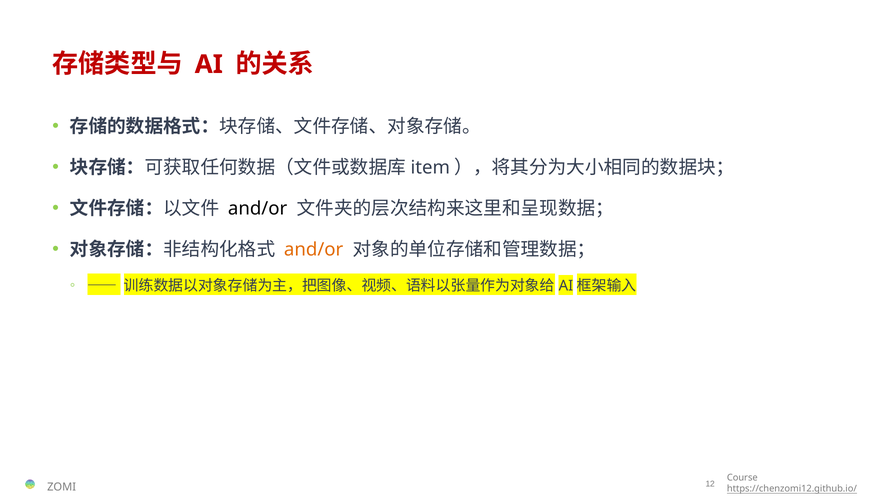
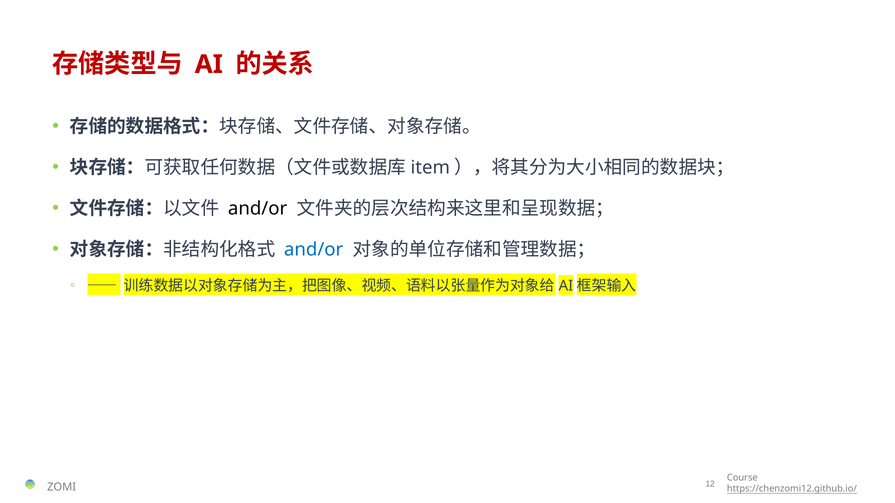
and/or colour: orange -> blue (314, 250)
